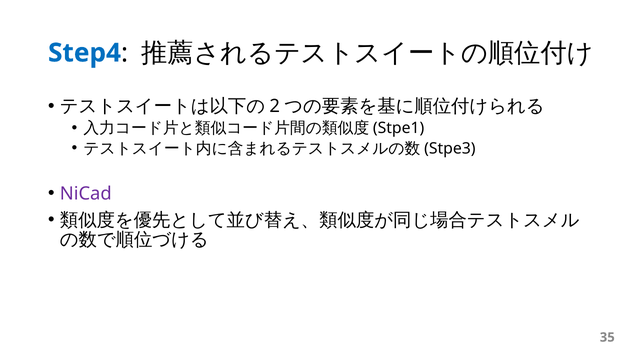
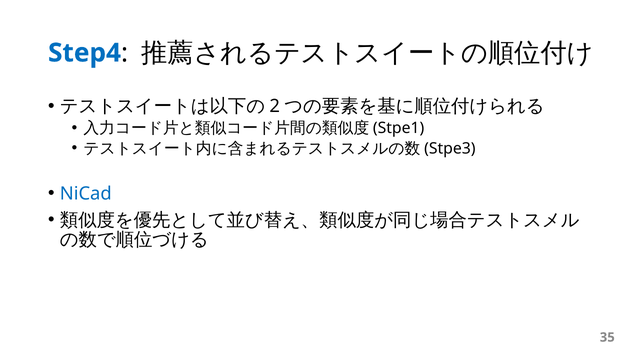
NiCad colour: purple -> blue (86, 194)
